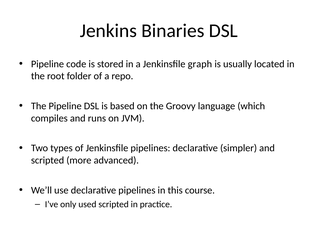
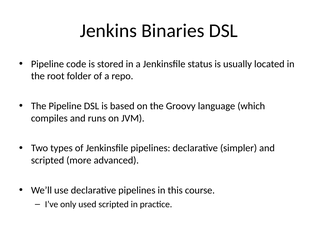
graph: graph -> status (200, 64)
